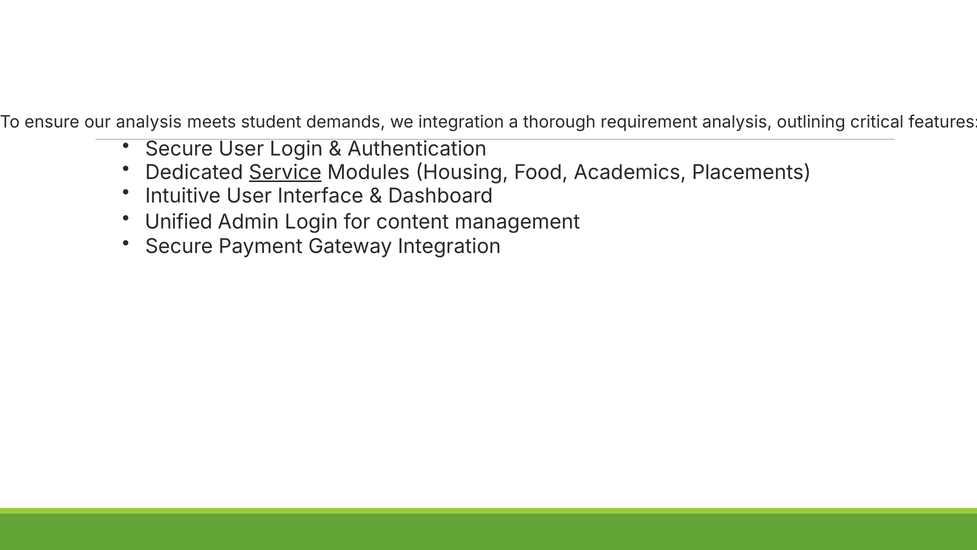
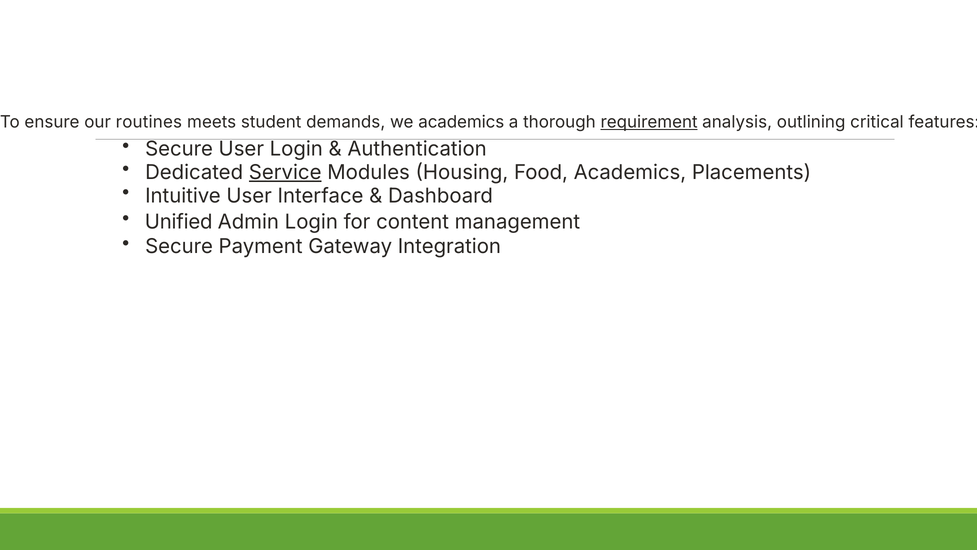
our analysis: analysis -> routines (149, 122)
we integration: integration -> academics (461, 122)
requirement underline: none -> present (649, 122)
